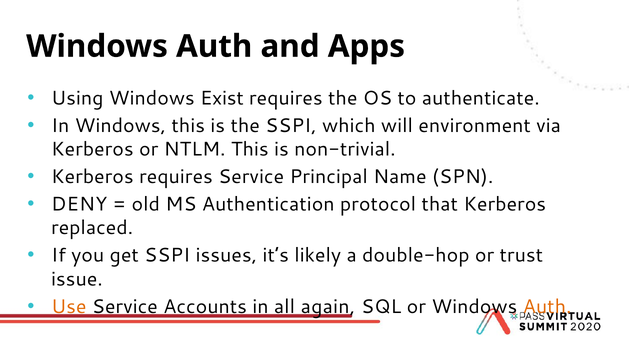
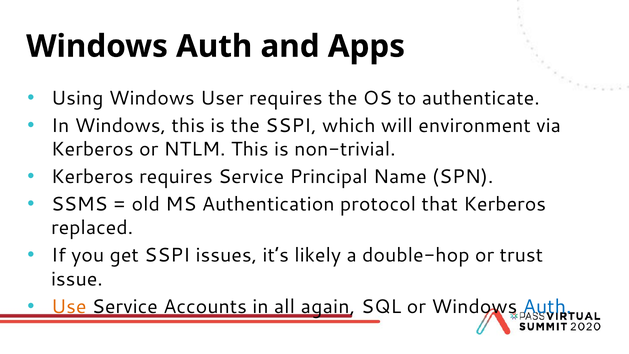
Exist: Exist -> User (222, 98)
DENY: DENY -> SSMS (79, 204)
Auth colour: orange -> blue (547, 306)
